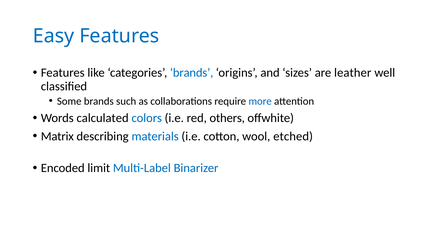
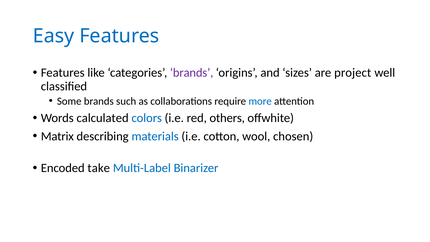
brands colour: blue -> purple (192, 73)
leather: leather -> project (353, 73)
etched: etched -> chosen (293, 136)
limit: limit -> take (99, 168)
